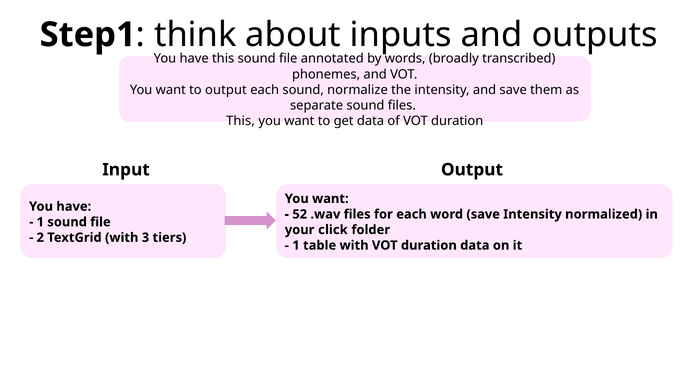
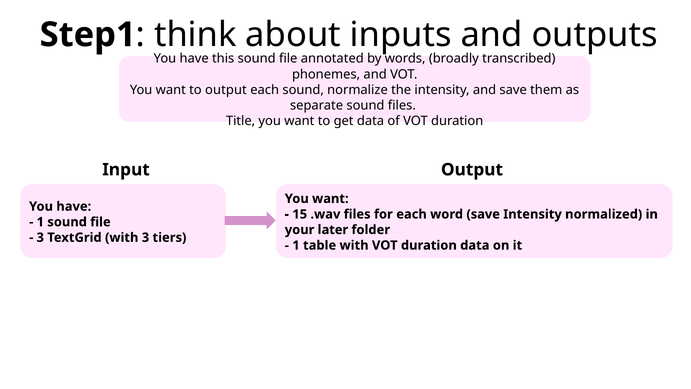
This: This -> Title (241, 121)
52: 52 -> 15 (300, 214)
click: click -> later (333, 230)
2: 2 -> 3 (40, 237)
